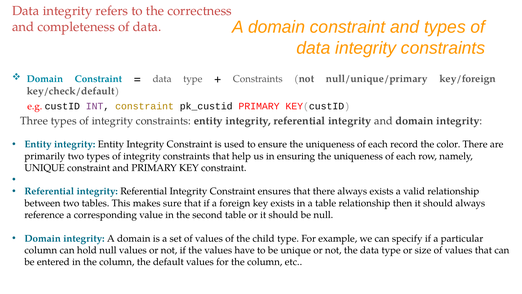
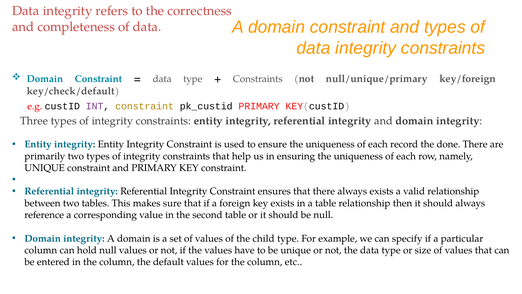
color: color -> done (448, 144)
